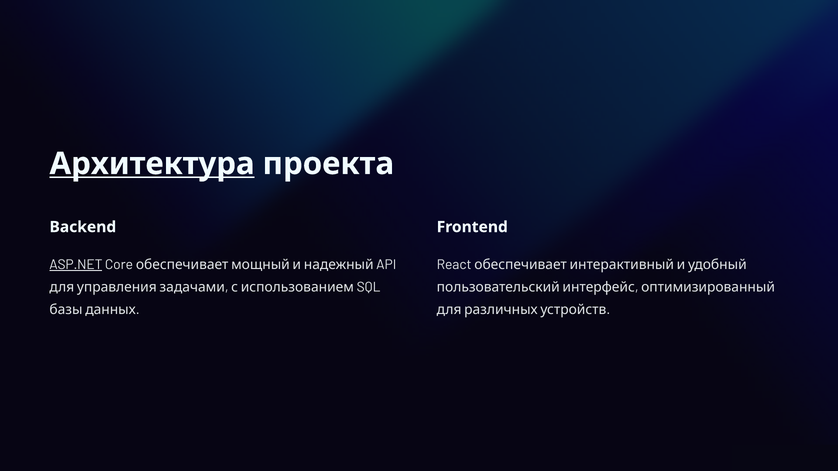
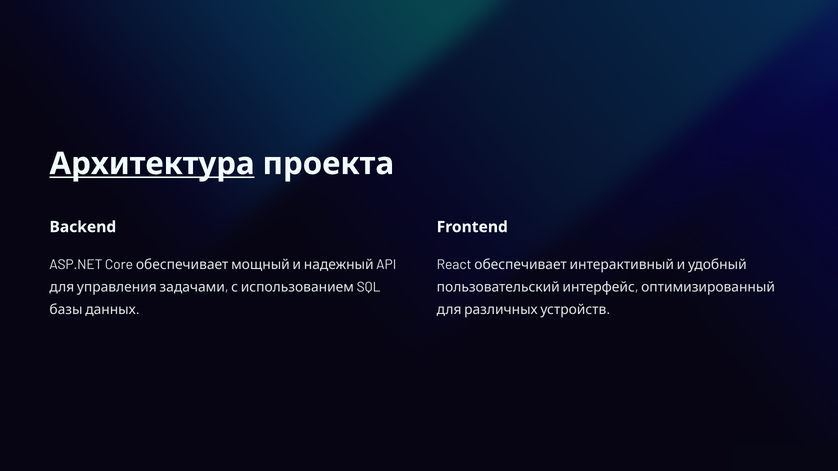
ASP.NET underline: present -> none (76, 265)
